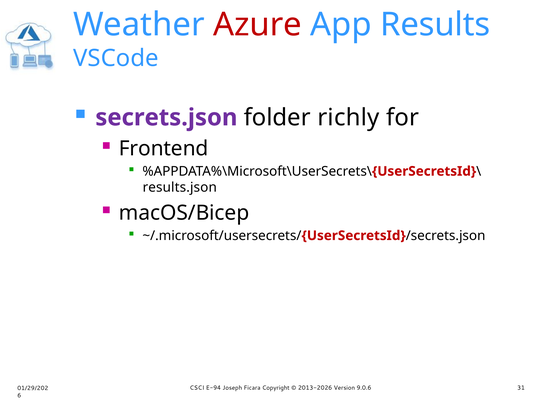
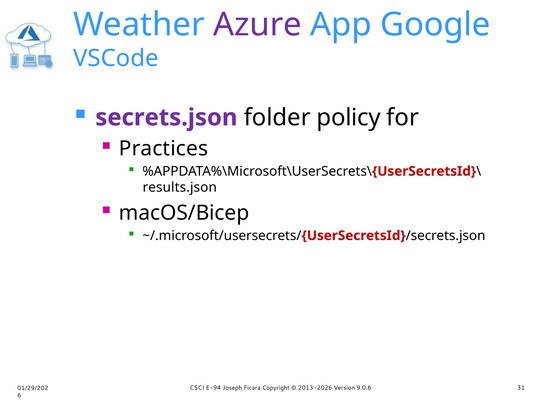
Azure colour: red -> purple (257, 25)
Results: Results -> Google (435, 25)
richly: richly -> policy (349, 118)
Frontend: Frontend -> Practices (164, 149)
